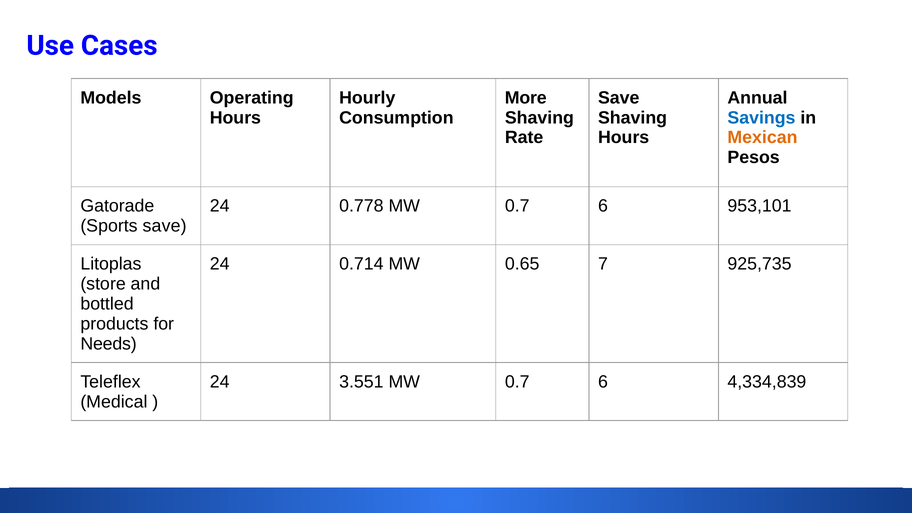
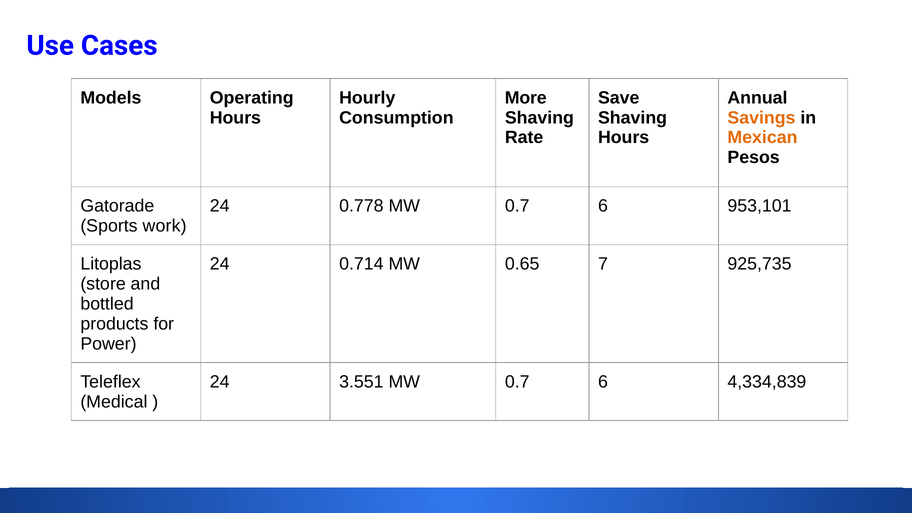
Savings colour: blue -> orange (761, 118)
Sports save: save -> work (165, 226)
Needs: Needs -> Power (108, 344)
